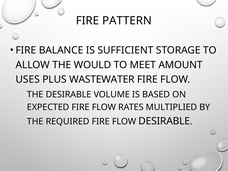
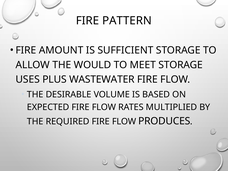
BALANCE: BALANCE -> AMOUNT (61, 50)
MEET AMOUNT: AMOUNT -> STORAGE (181, 65)
FLOW DESIRABLE: DESIRABLE -> PRODUCES (164, 121)
